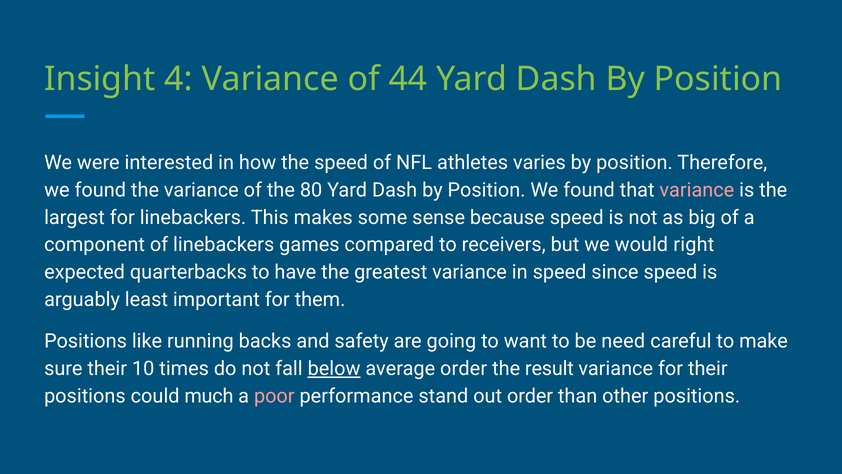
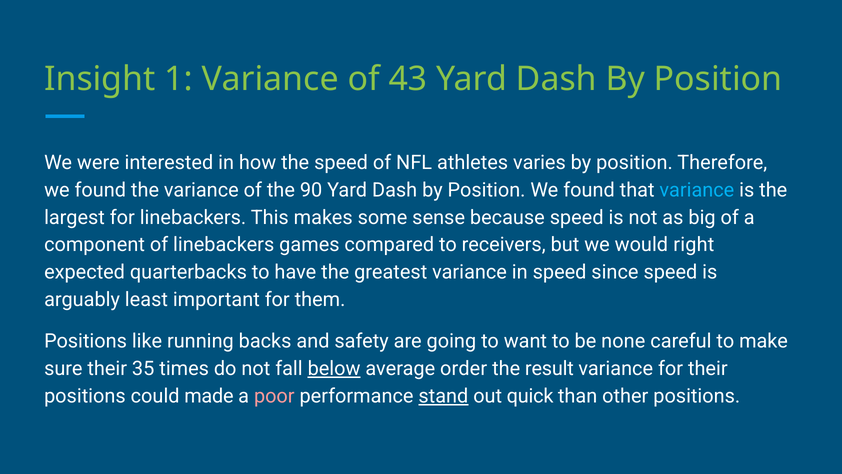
4: 4 -> 1 (179, 79)
44: 44 -> 43 (408, 79)
80: 80 -> 90 (311, 190)
variance colour: pink -> light blue (697, 190)
need: need -> none (623, 341)
10: 10 -> 35 (143, 368)
much: much -> made (209, 396)
stand underline: none -> present (443, 396)
out order: order -> quick (530, 396)
